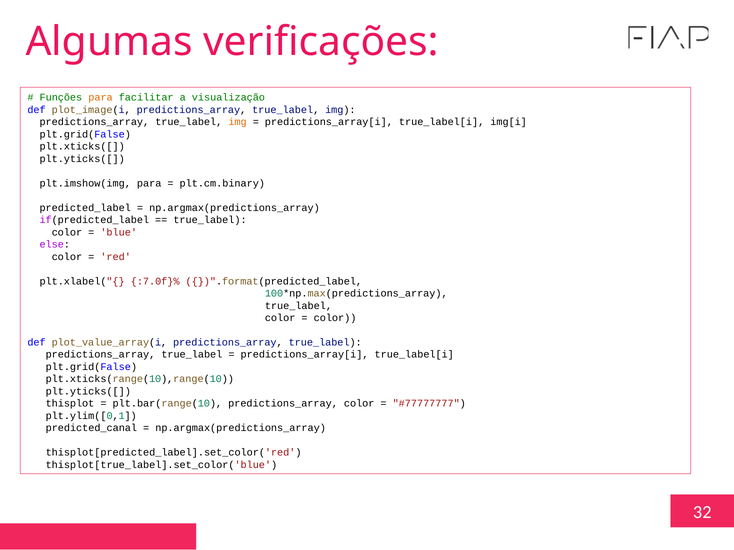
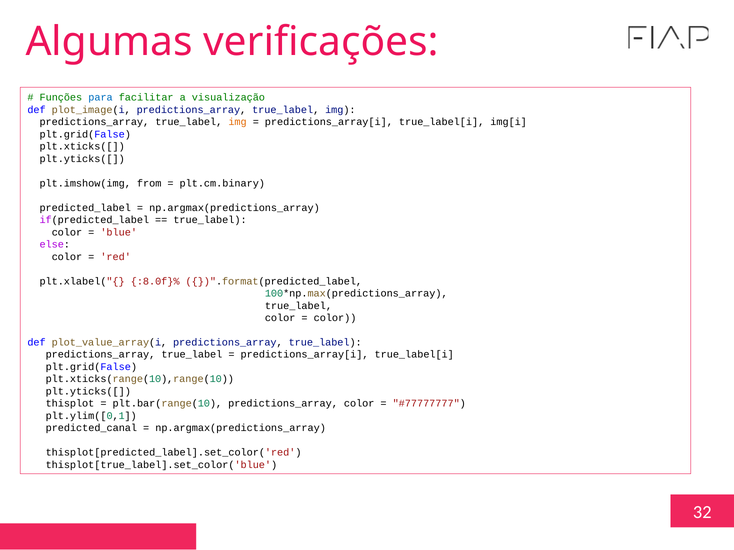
para colour: orange -> blue (101, 98)
plt.imshow(img para: para -> from (149, 183)
:7.0f}%: :7.0f}% -> :8.0f}% (155, 281)
